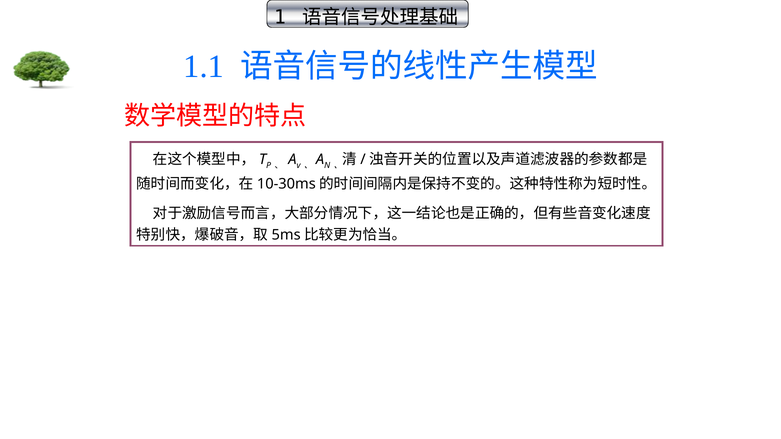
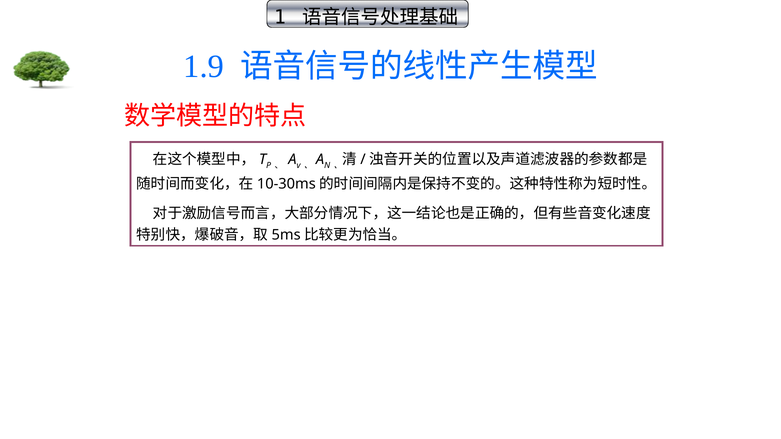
1.1: 1.1 -> 1.9 (204, 66)
